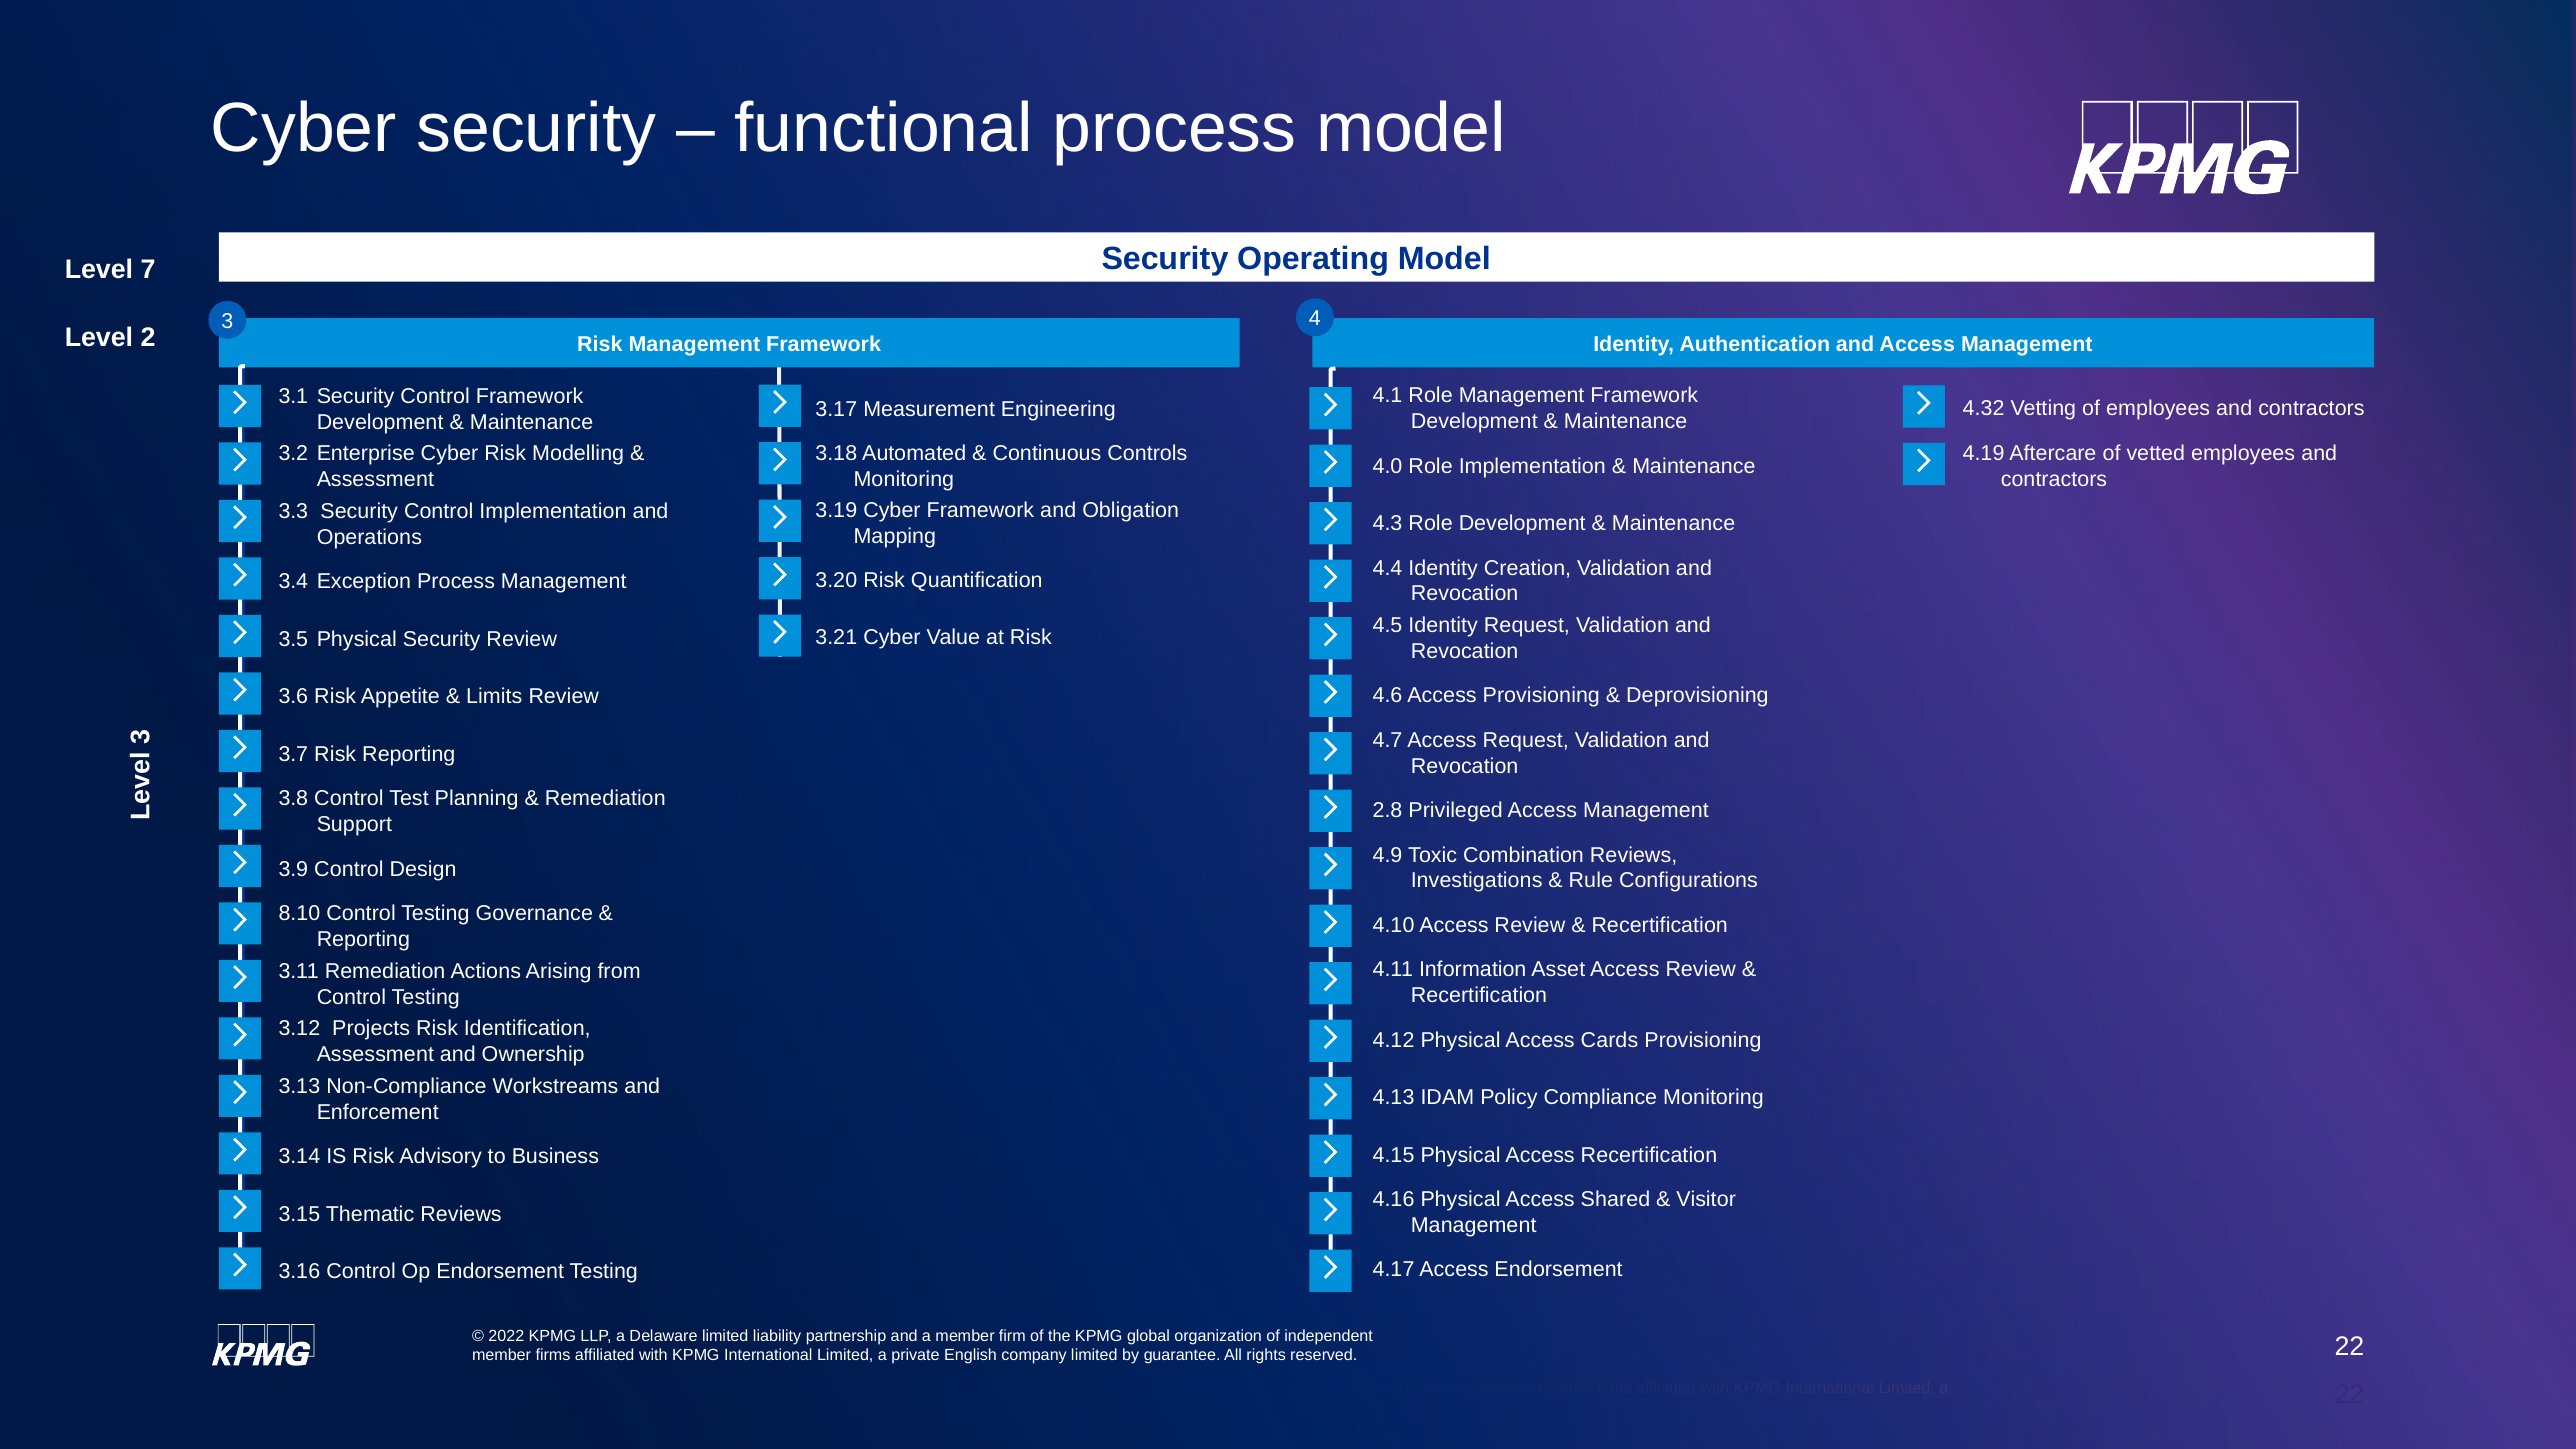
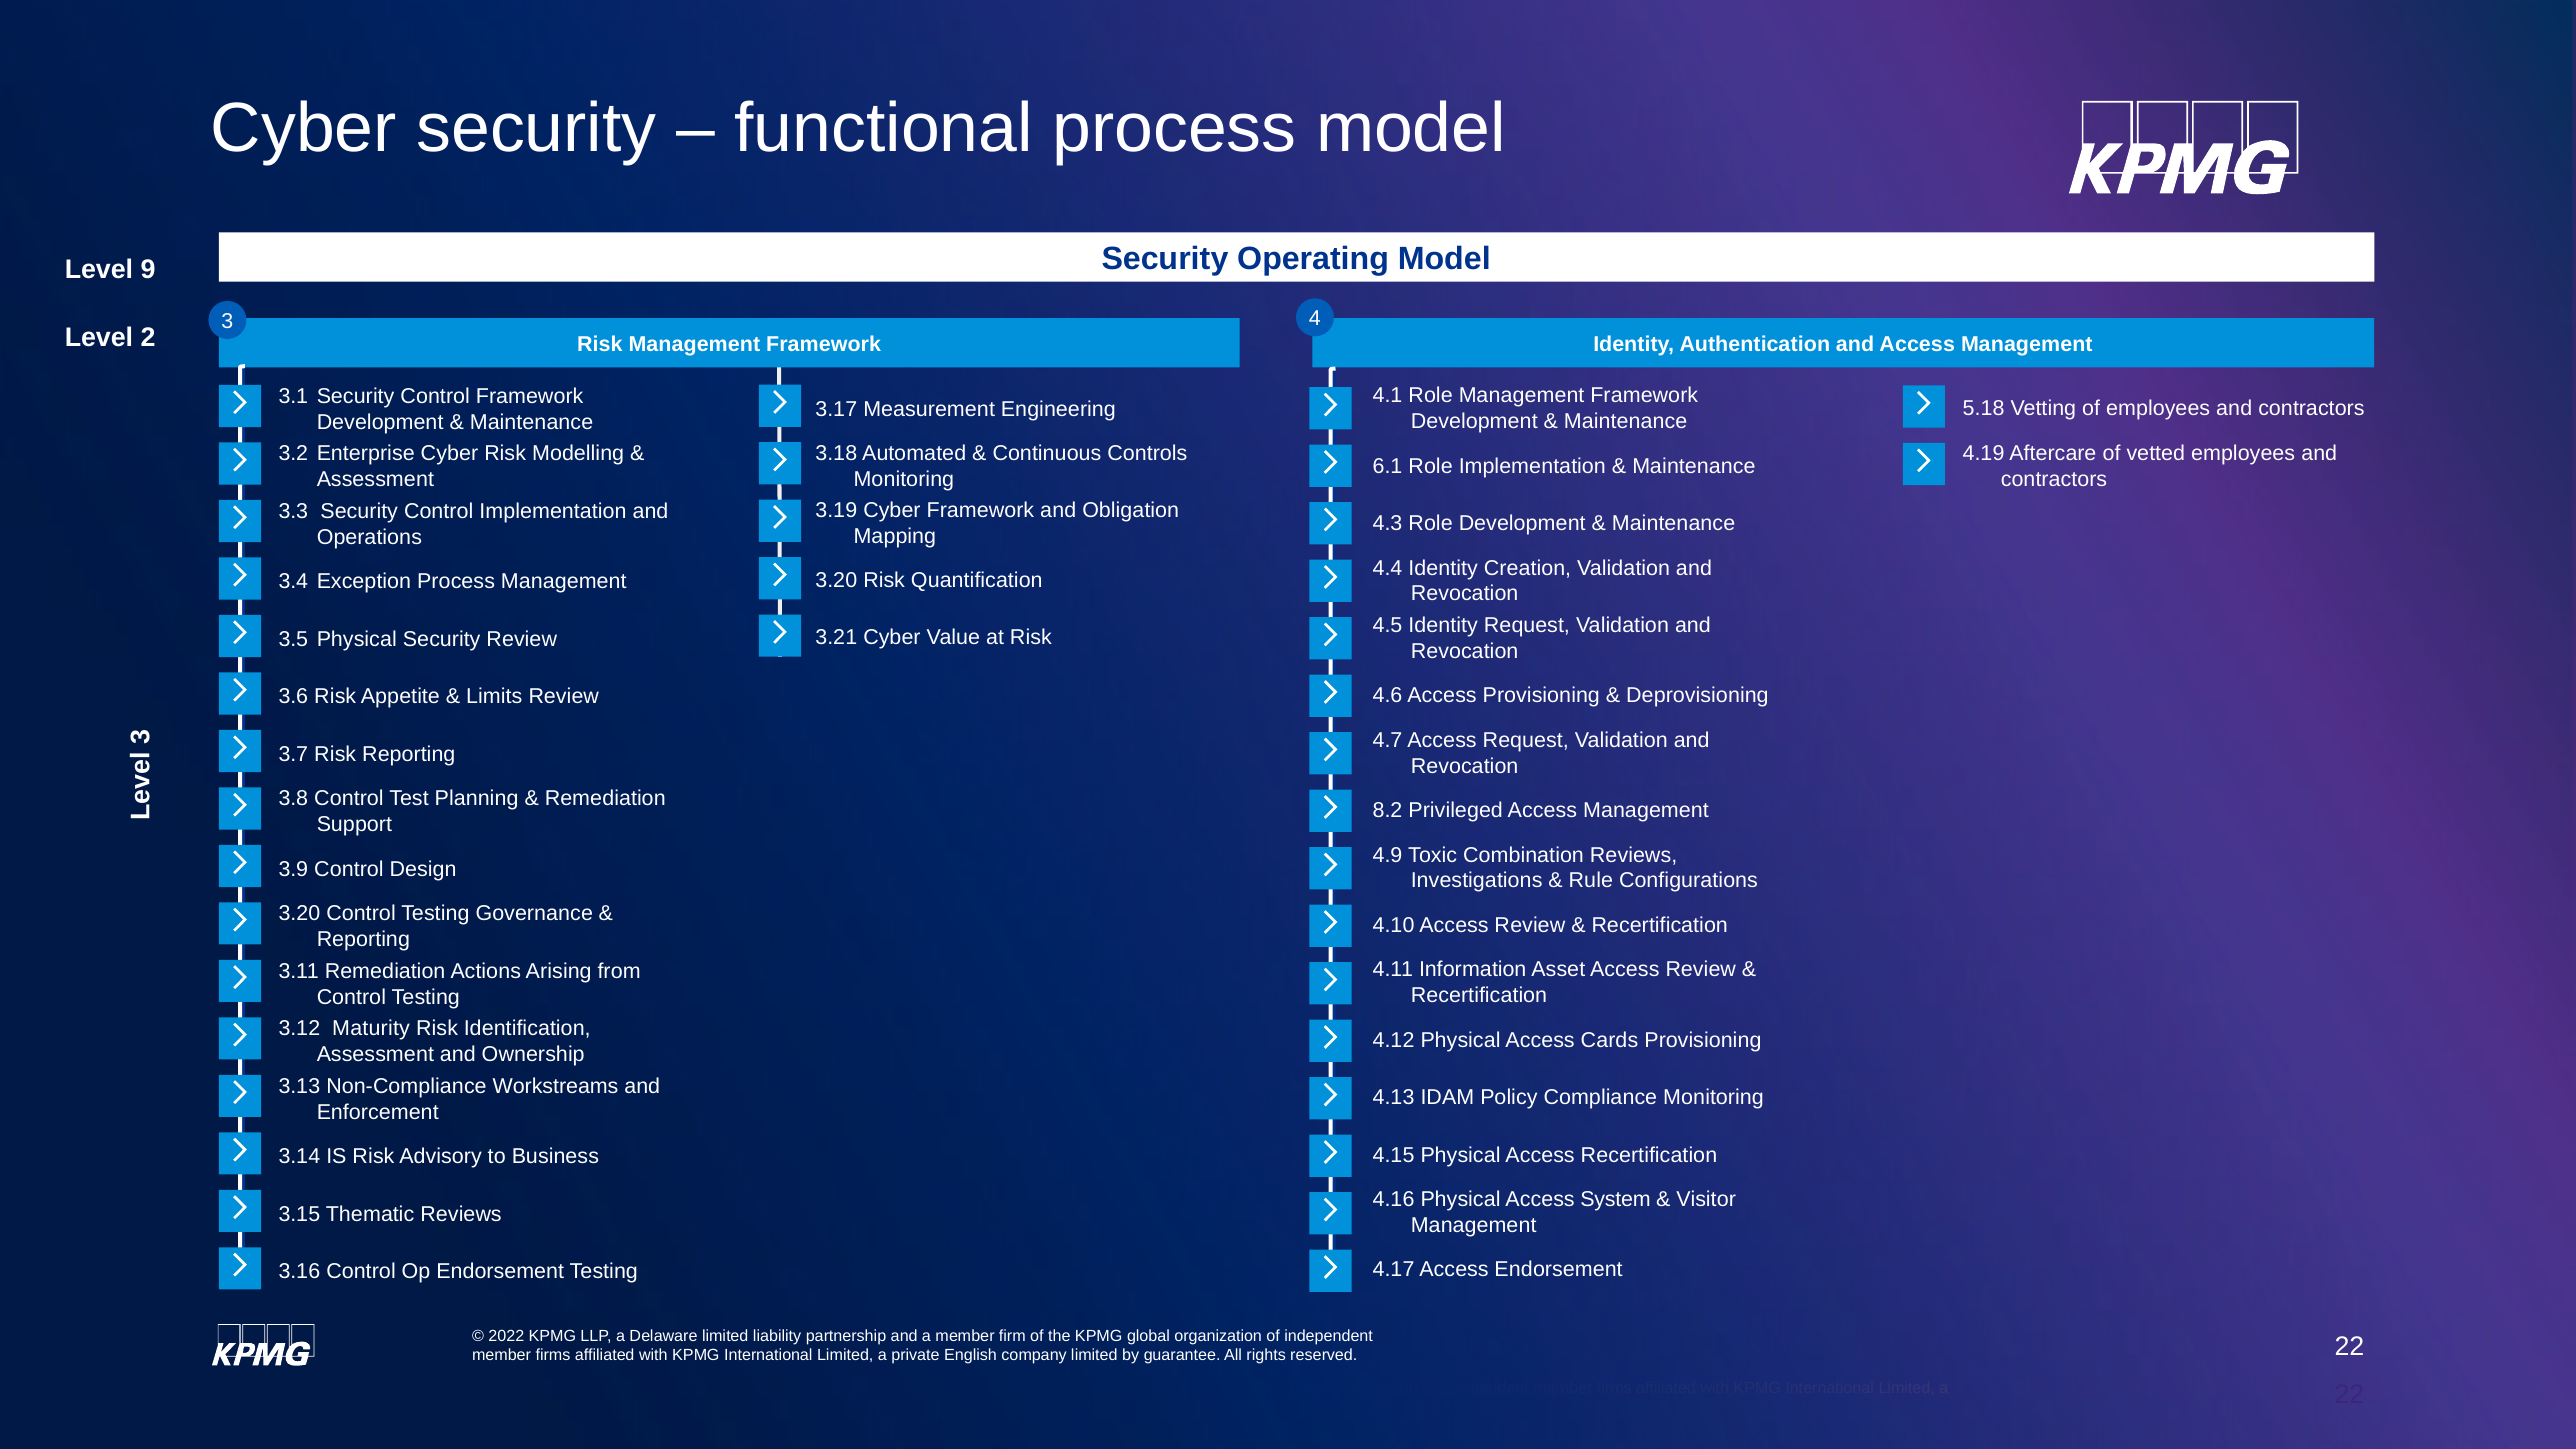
7: 7 -> 9 (148, 270)
4.32: 4.32 -> 5.18 (1984, 408)
4.0: 4.0 -> 6.1 (1388, 466)
2.8: 2.8 -> 8.2 (1388, 811)
8.10: 8.10 -> 3.20 (299, 914)
Projects: Projects -> Maturity (371, 1029)
Shared: Shared -> System (1616, 1200)
